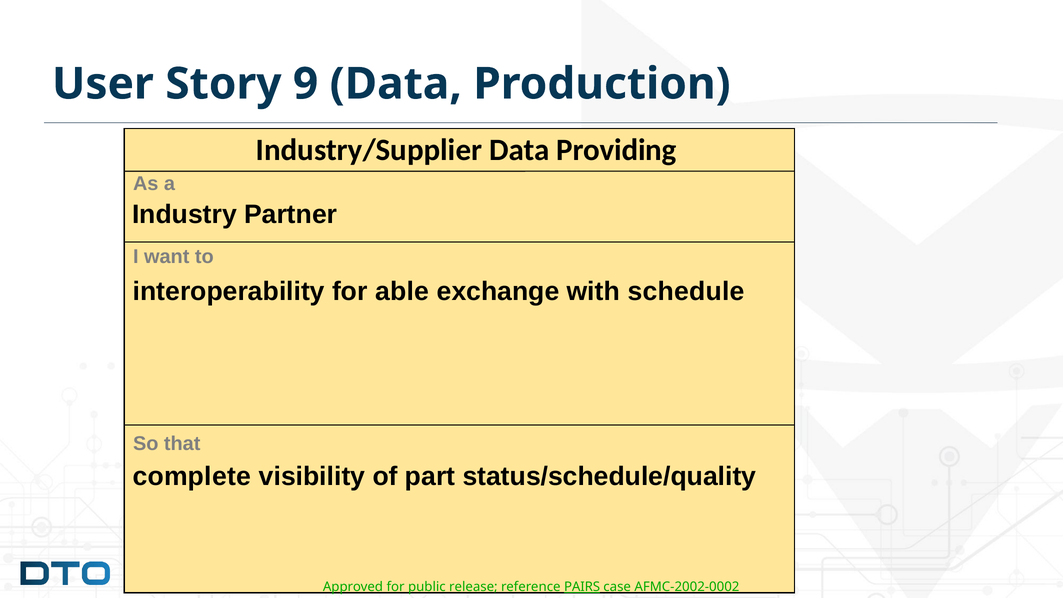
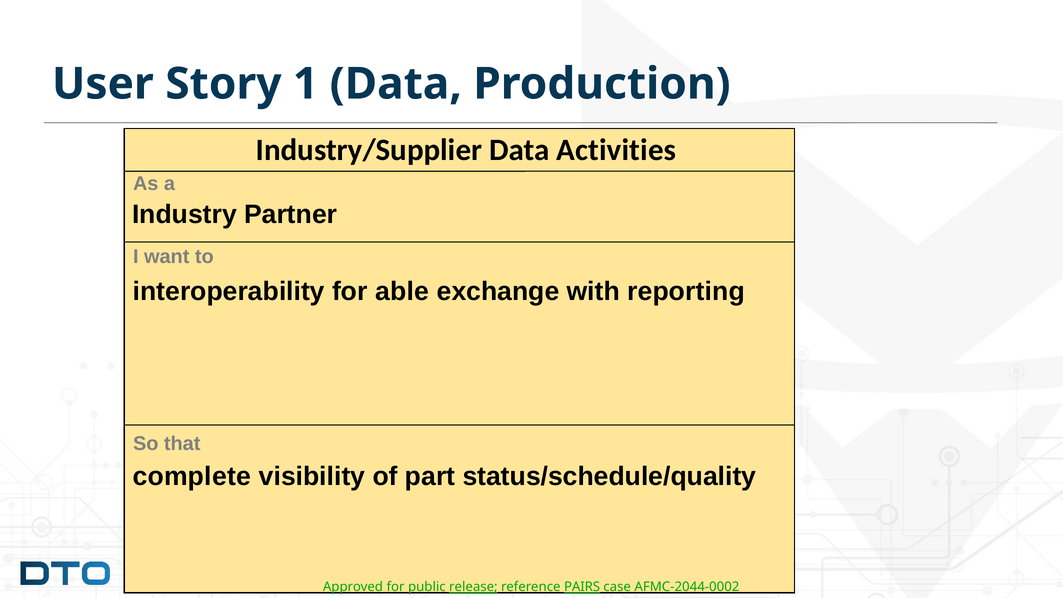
9: 9 -> 1 (306, 84)
Providing: Providing -> Activities (616, 150)
schedule: schedule -> reporting (686, 291)
release underline: none -> present (473, 587)
AFMC-2002-0002: AFMC-2002-0002 -> AFMC-2044-0002 (687, 587)
